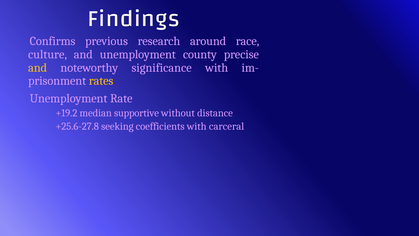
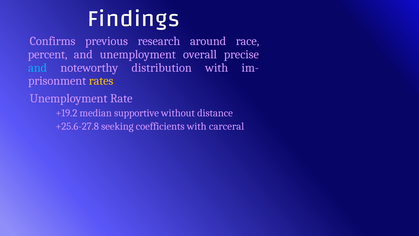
culture: culture -> percent (48, 54)
county: county -> overall (200, 54)
and colour: yellow -> light blue (38, 68)
significance: significance -> distribution (162, 68)
